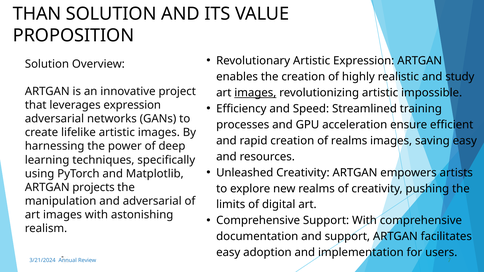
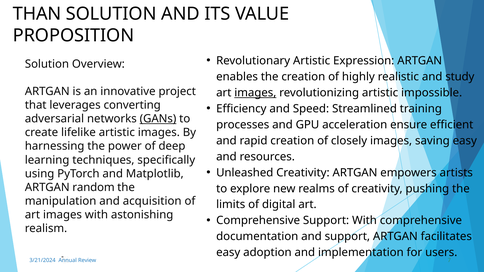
leverages expression: expression -> converting (132, 105)
GANs underline: none -> present (158, 119)
of realms: realms -> closely (349, 141)
projects: projects -> random (93, 187)
and adversarial: adversarial -> acquisition (152, 201)
